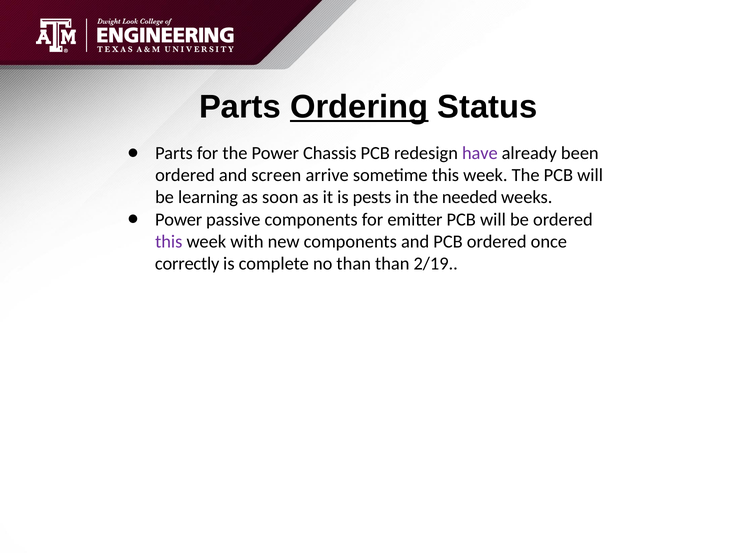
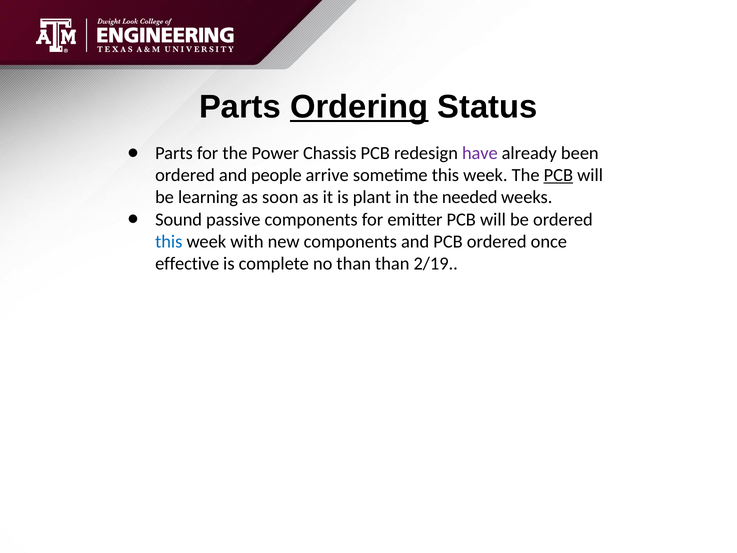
screen: screen -> people (276, 175)
PCB underline: none -> present (558, 175)
pests: pests -> plant (372, 197)
Power: Power -> Sound (179, 219)
this colour: purple -> blue (169, 242)
correctly: correctly -> effective (187, 264)
